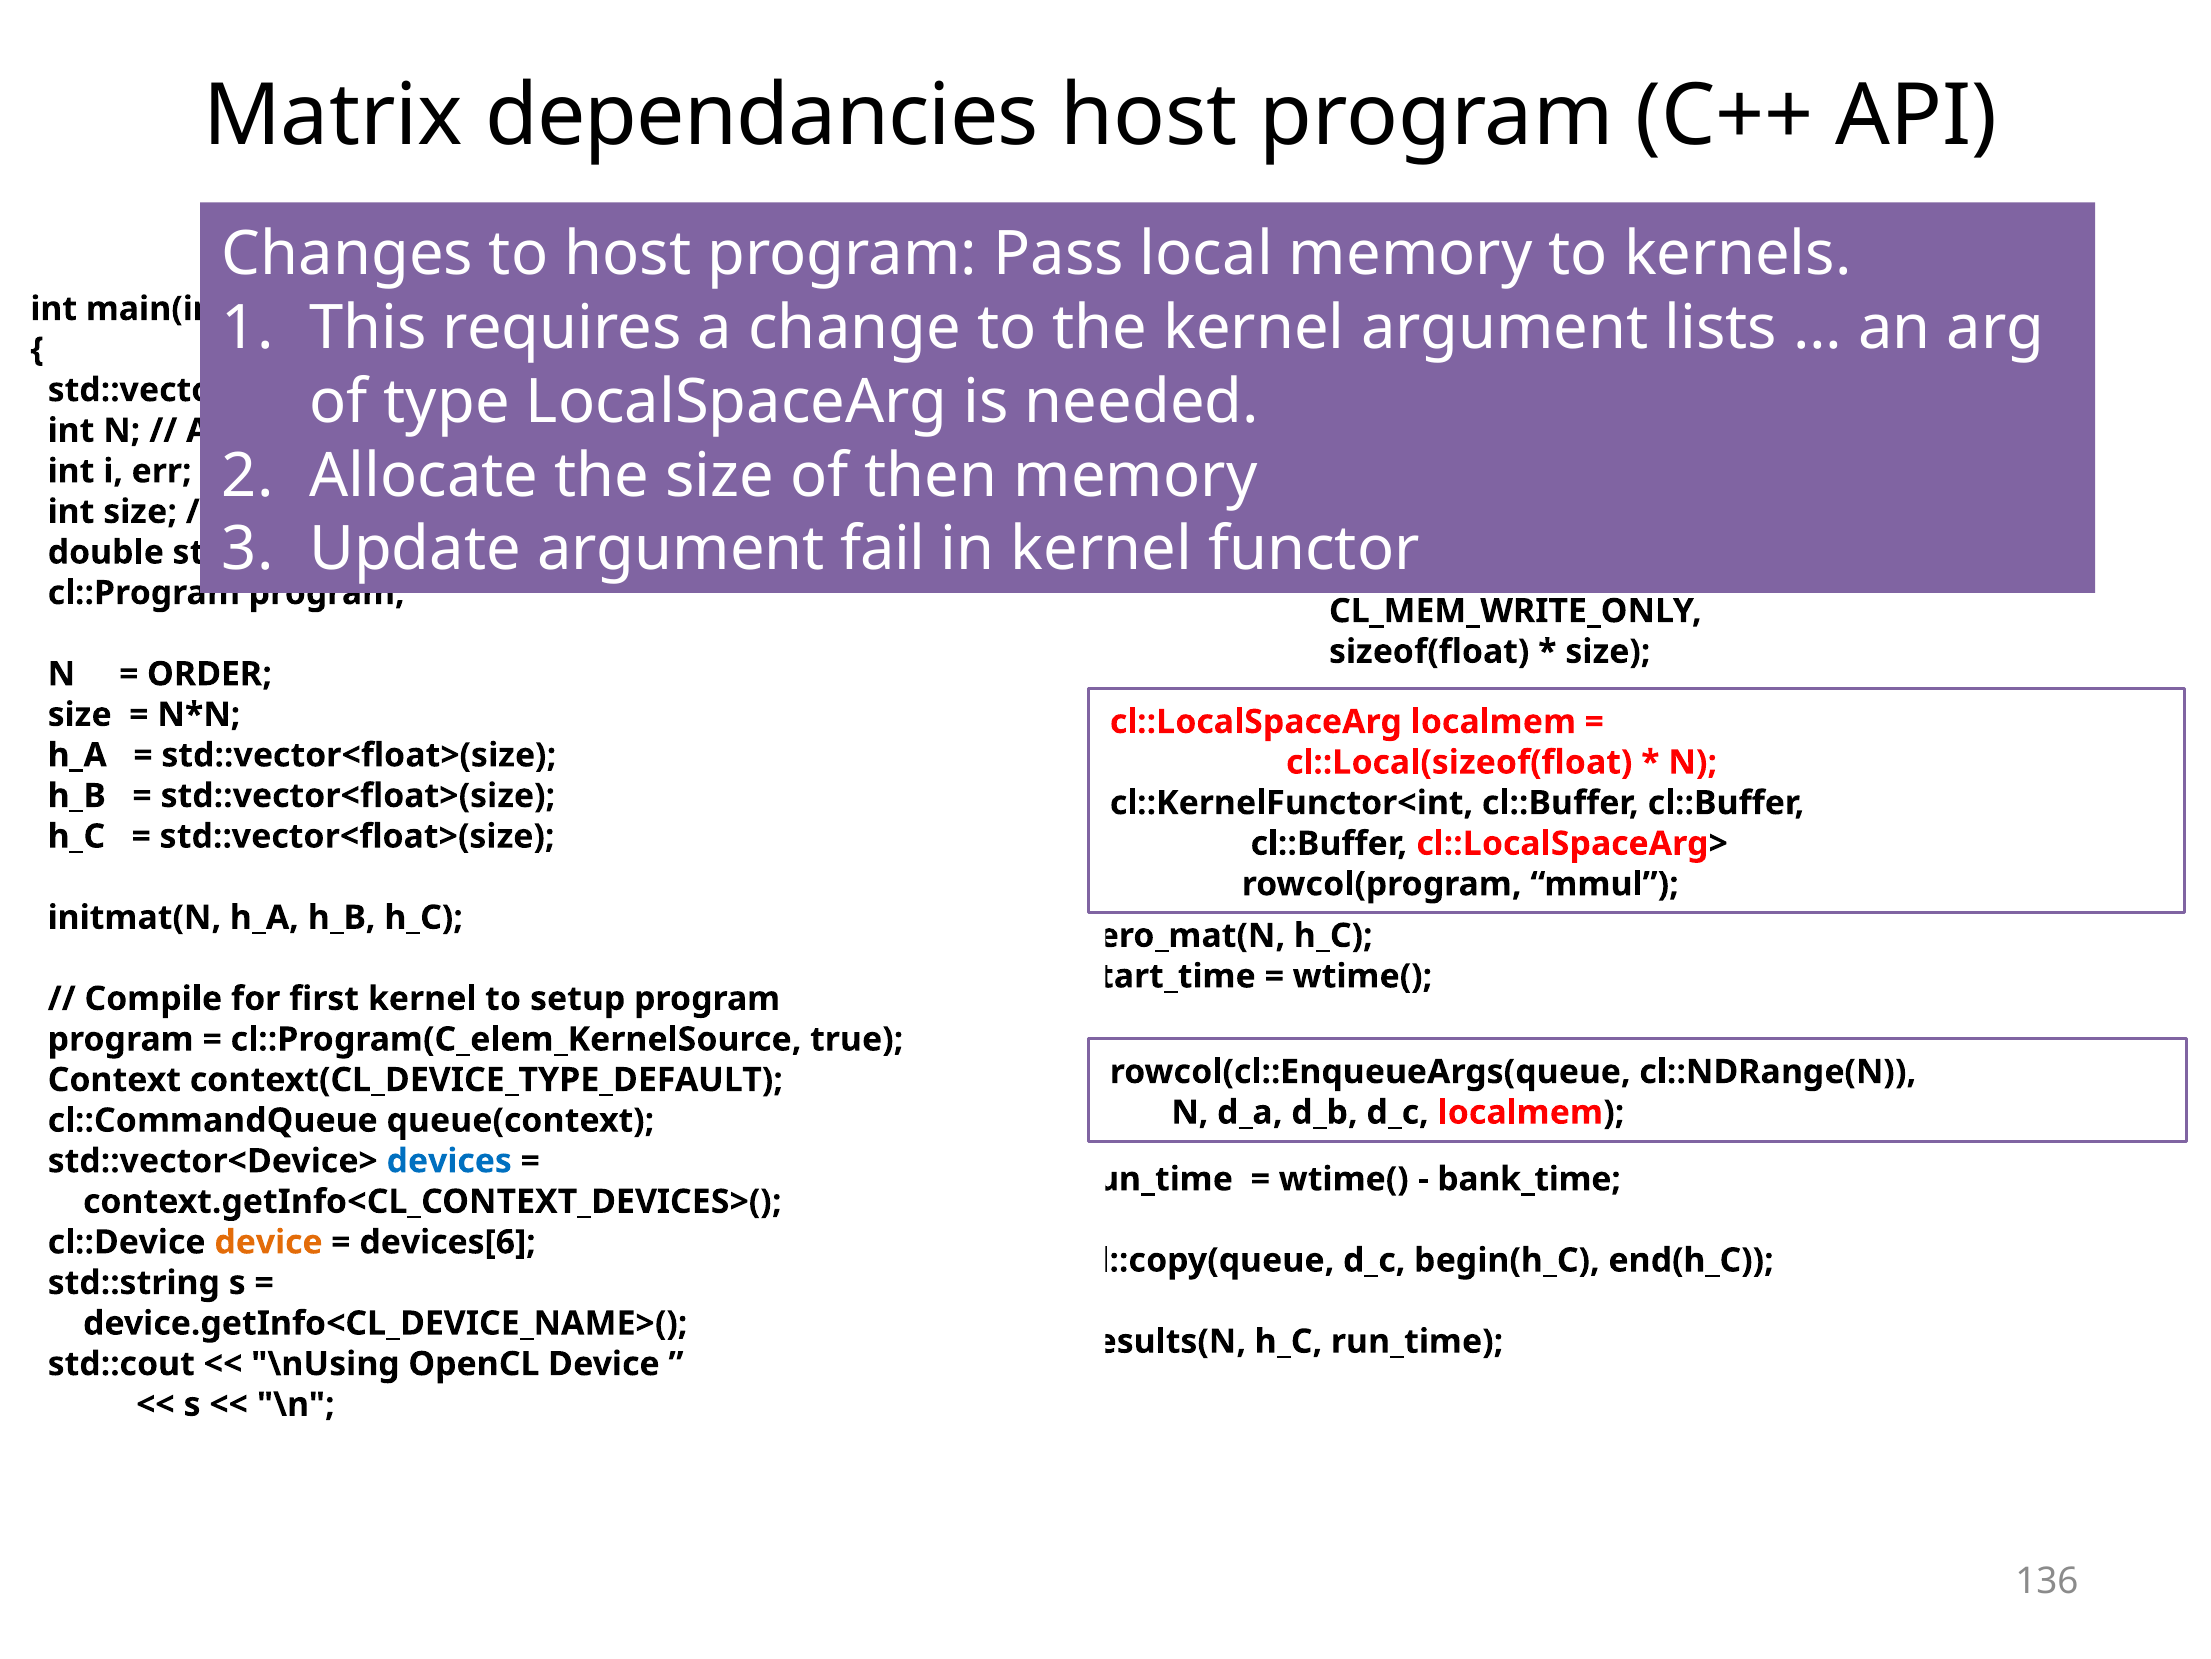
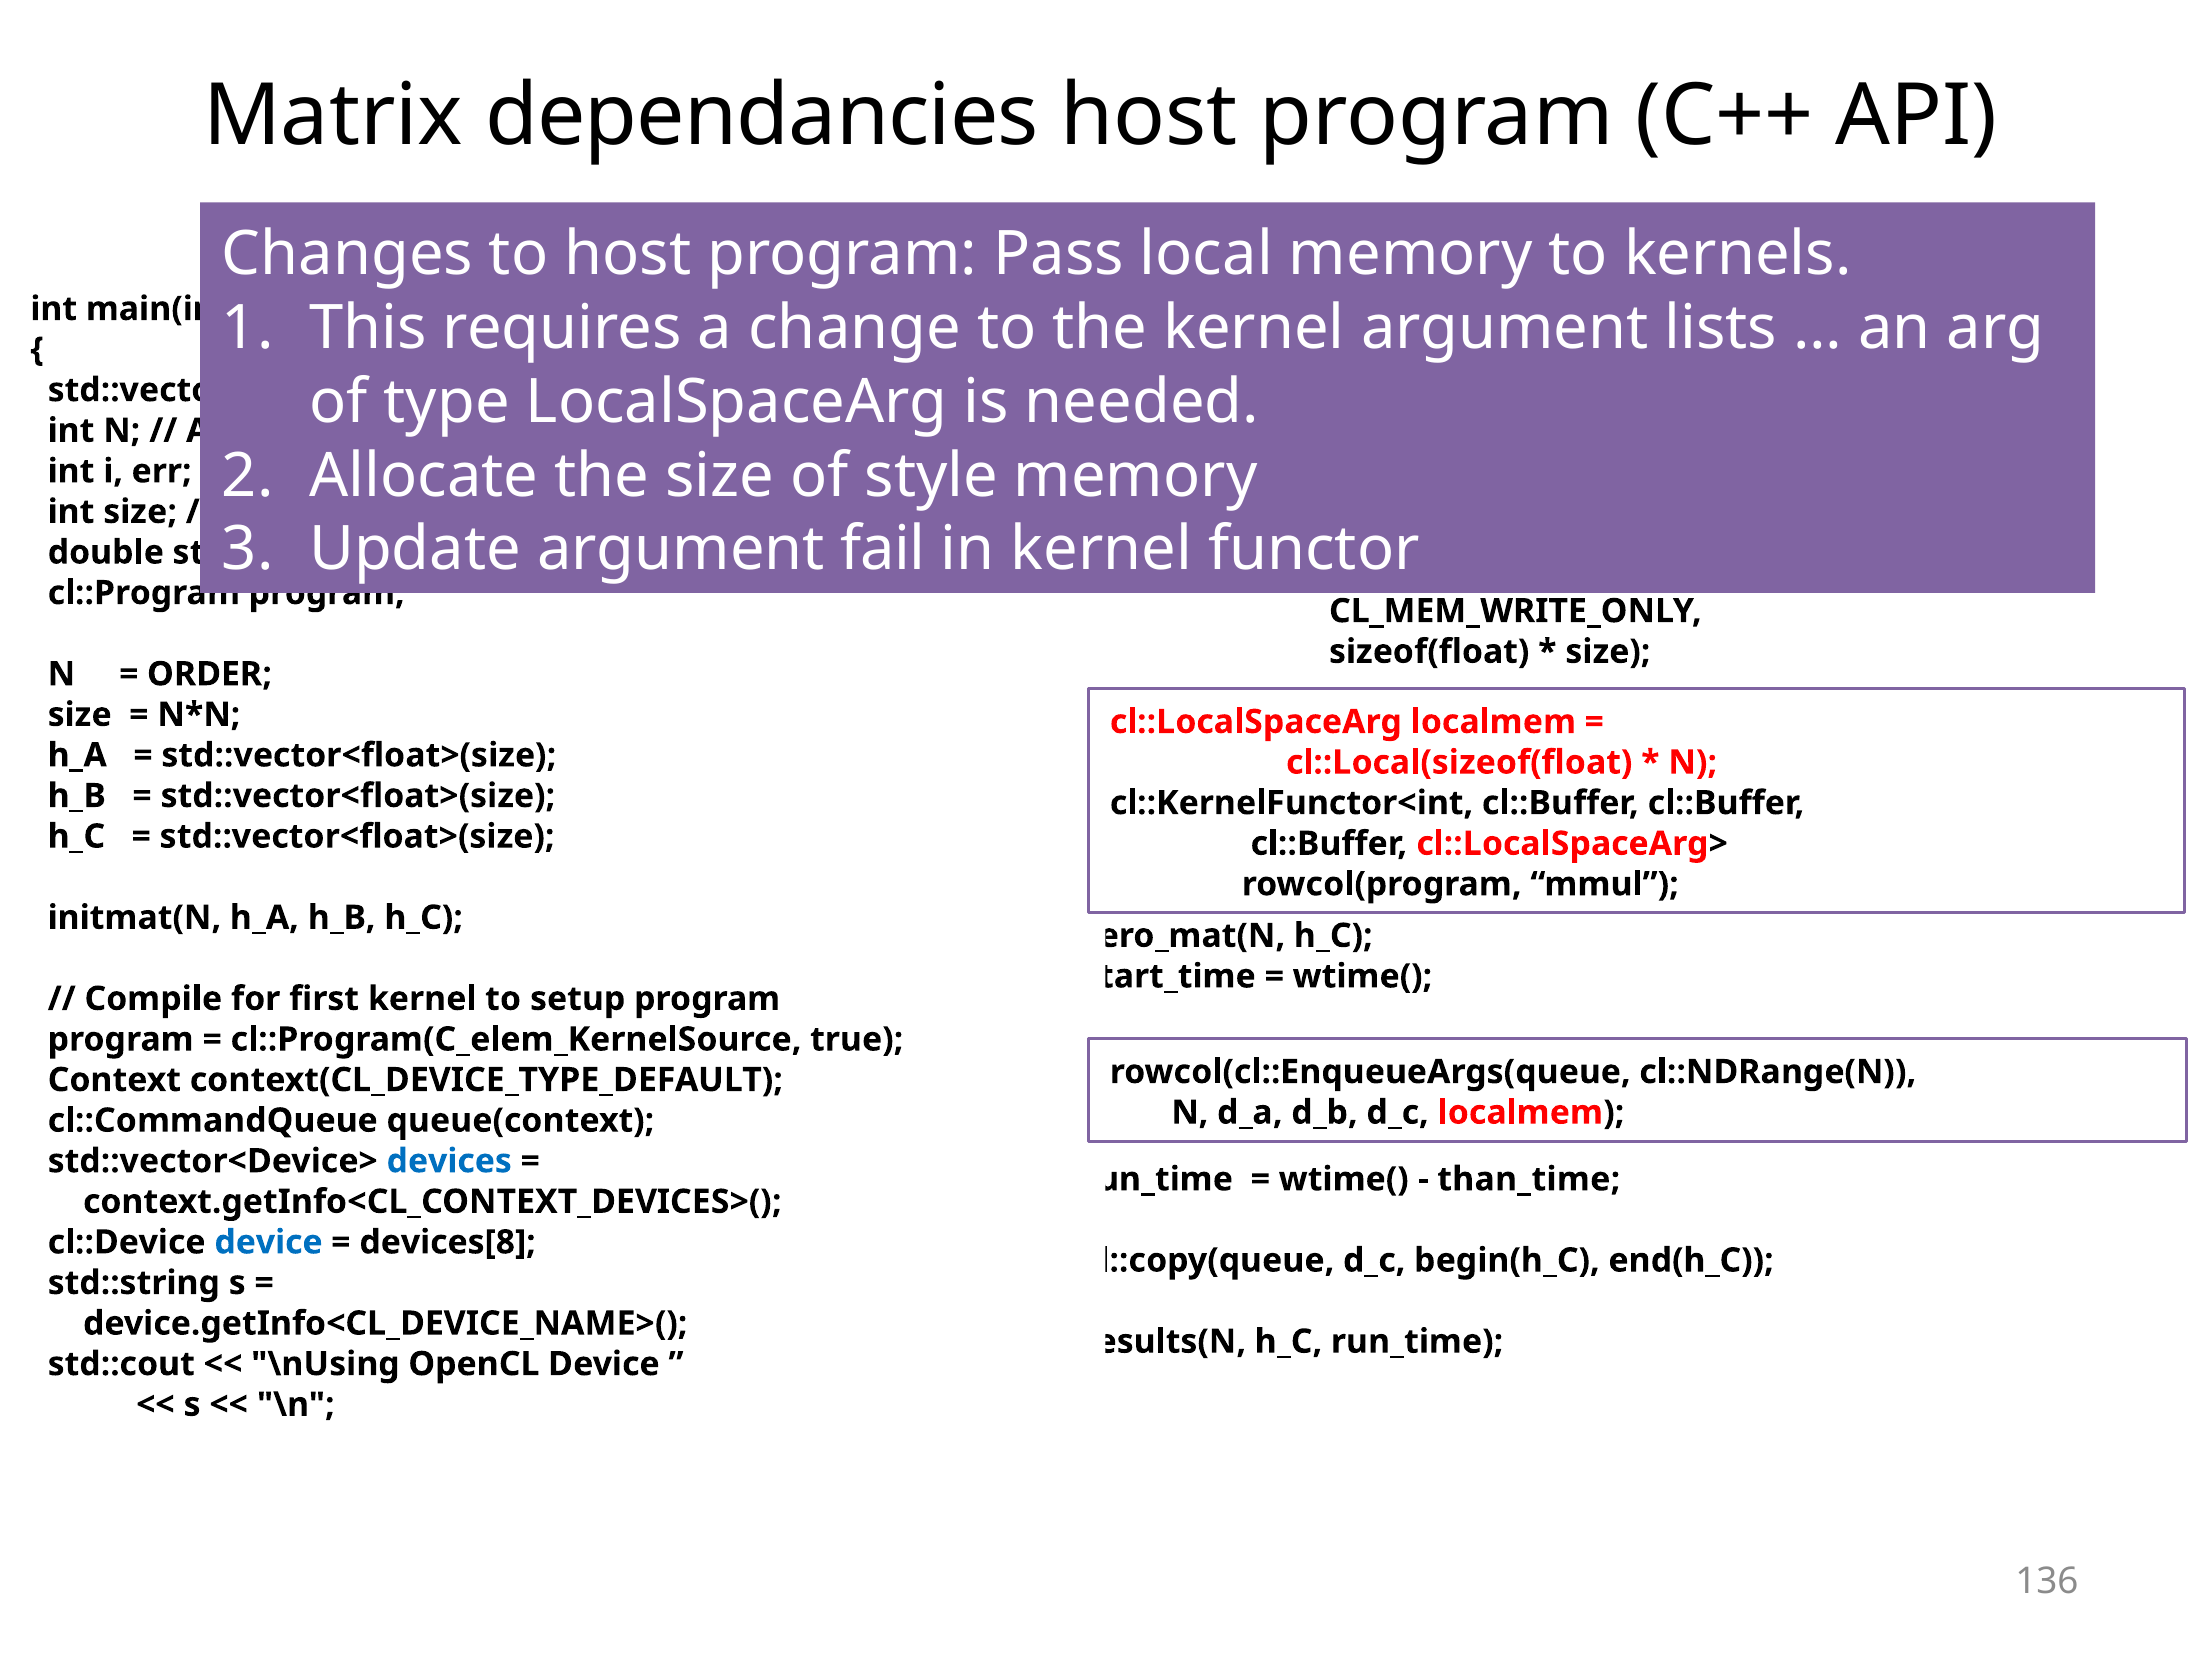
then: then -> style (931, 476)
bank_time: bank_time -> than_time (1529, 1179)
device colour: orange -> blue (269, 1242)
devices[6: devices[6 -> devices[8 (448, 1242)
